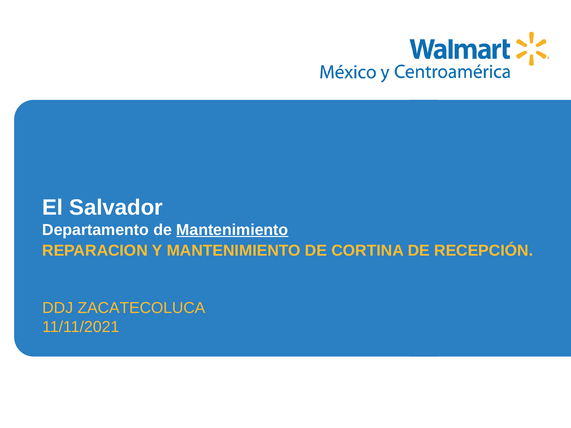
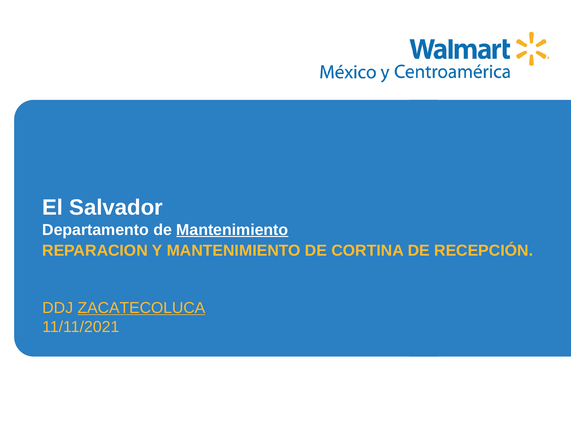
ZACATECOLUCA underline: none -> present (141, 308)
